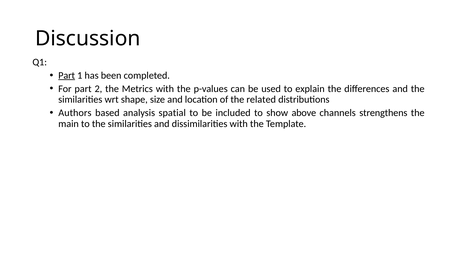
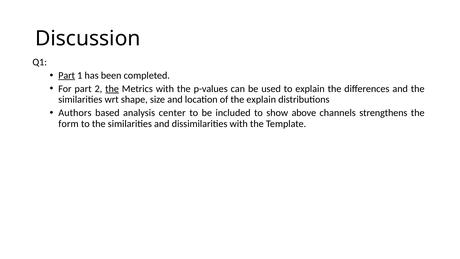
the underline: none -> present (112, 89)
the related: related -> explain (261, 99)
spatial: spatial -> center (172, 113)
main: main -> form (68, 124)
